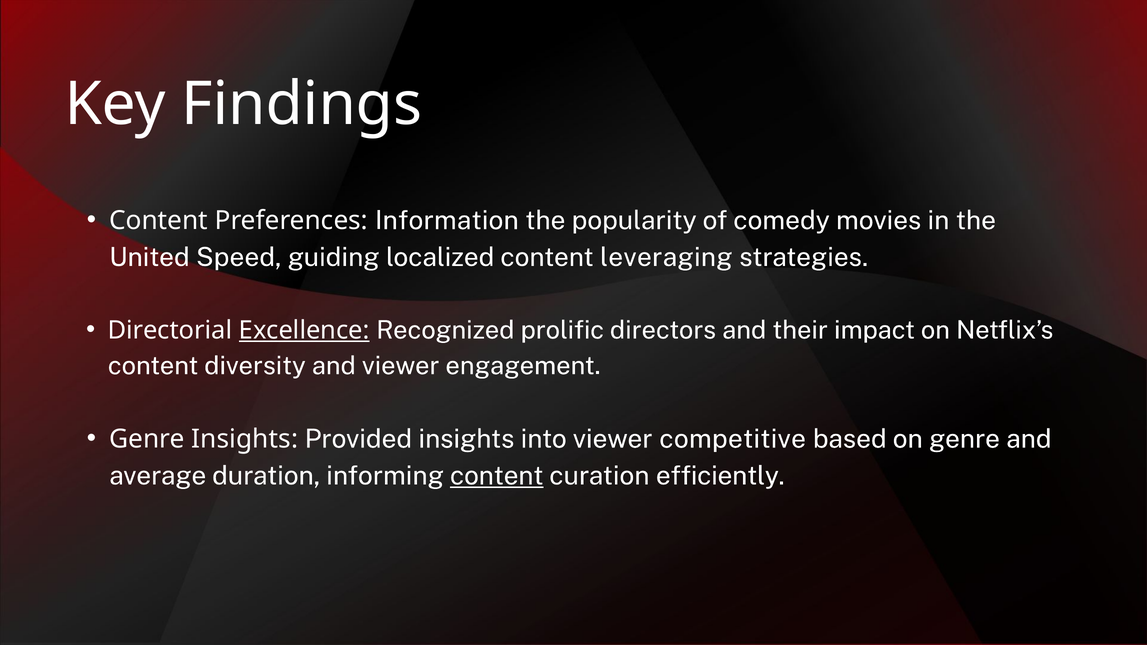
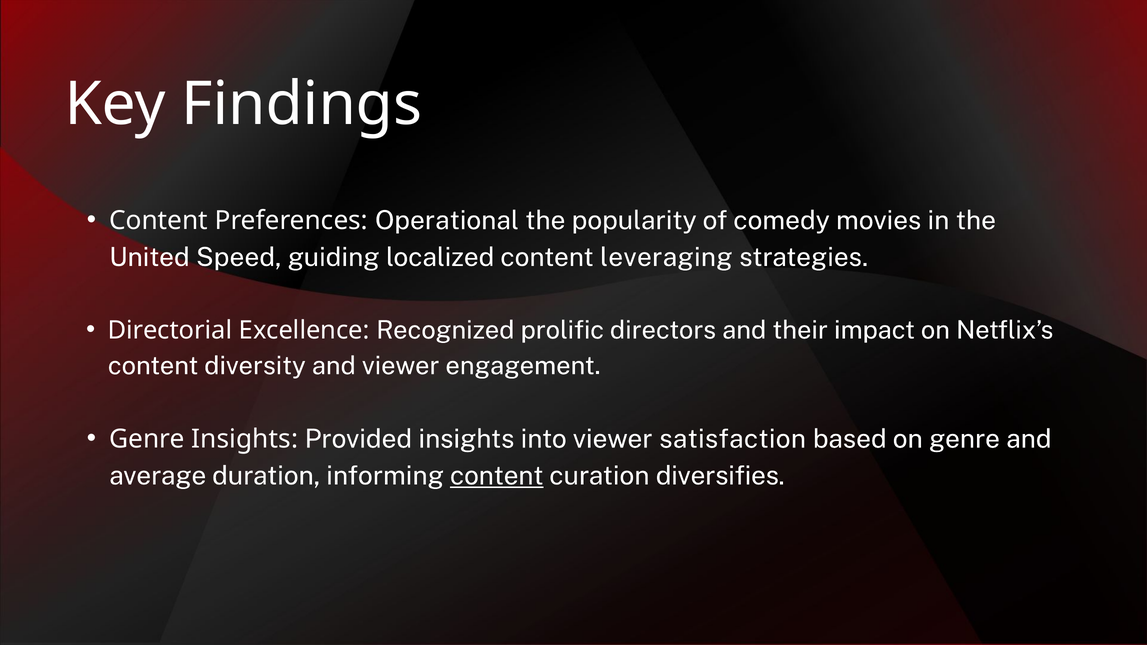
Information: Information -> Operational (447, 221)
Excellence underline: present -> none (304, 330)
competitive: competitive -> satisfaction (733, 439)
efficiently: efficiently -> diversifies (720, 476)
